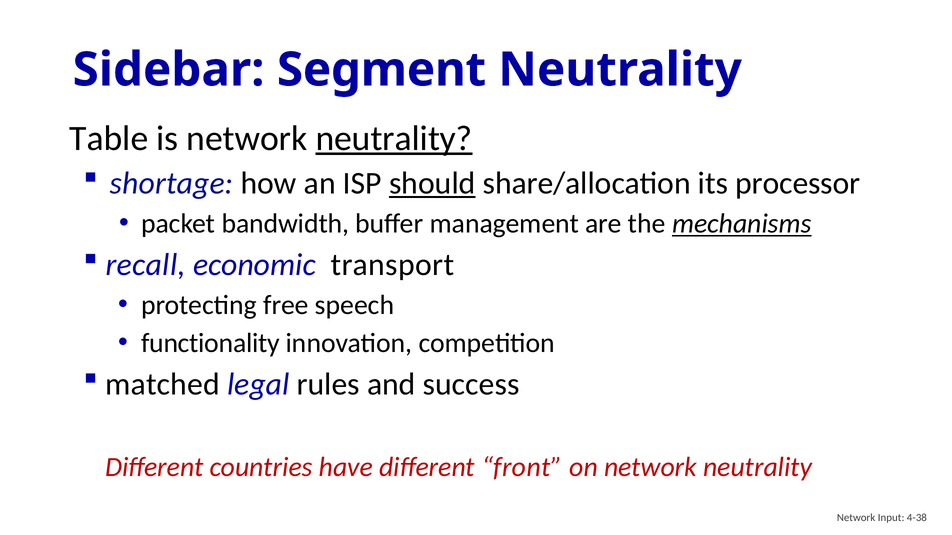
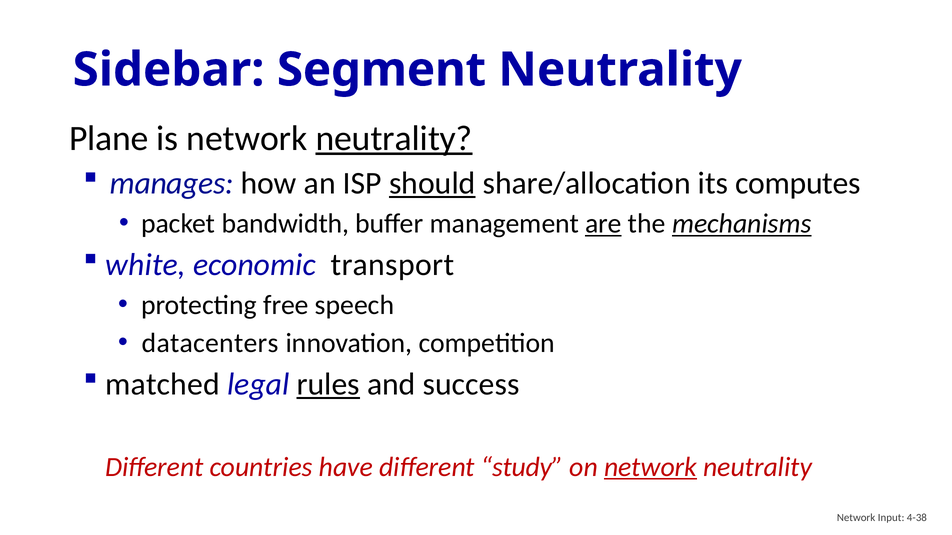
Table: Table -> Plane (109, 138)
shortage: shortage -> manages (172, 184)
processor: processor -> computes (798, 184)
are underline: none -> present (603, 224)
recall: recall -> white (146, 265)
functionality: functionality -> datacenters (210, 344)
rules underline: none -> present (328, 385)
front: front -> study (522, 467)
network underline: none -> present (650, 467)
